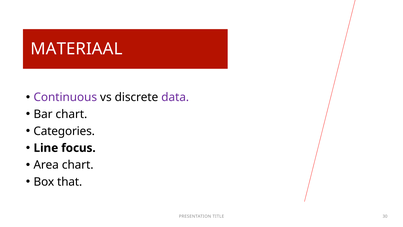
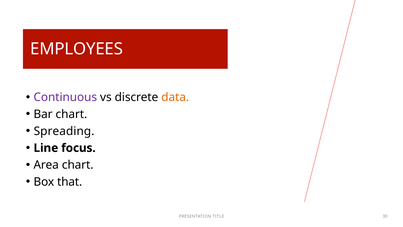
MATERIAAL: MATERIAAL -> EMPLOYEES (77, 49)
data colour: purple -> orange (175, 97)
Categories: Categories -> Spreading (64, 131)
